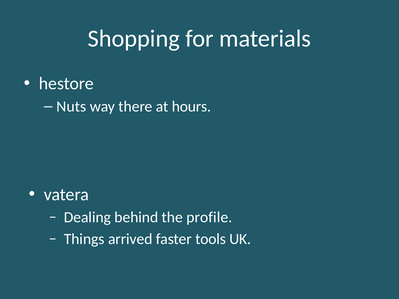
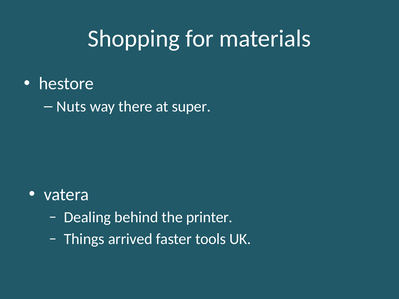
hours: hours -> super (191, 107)
profile: profile -> printer (209, 218)
